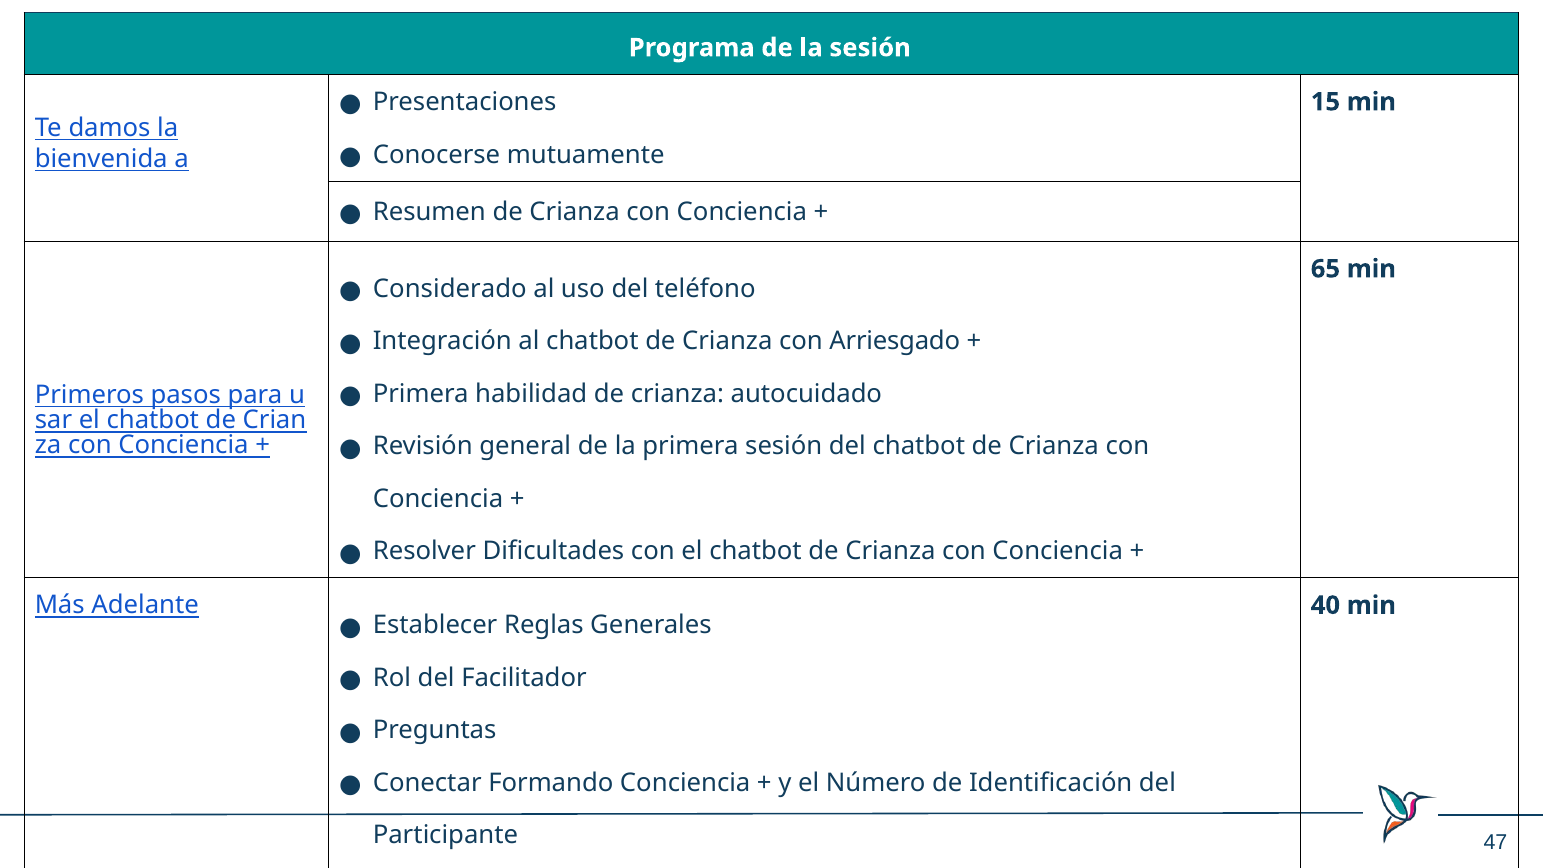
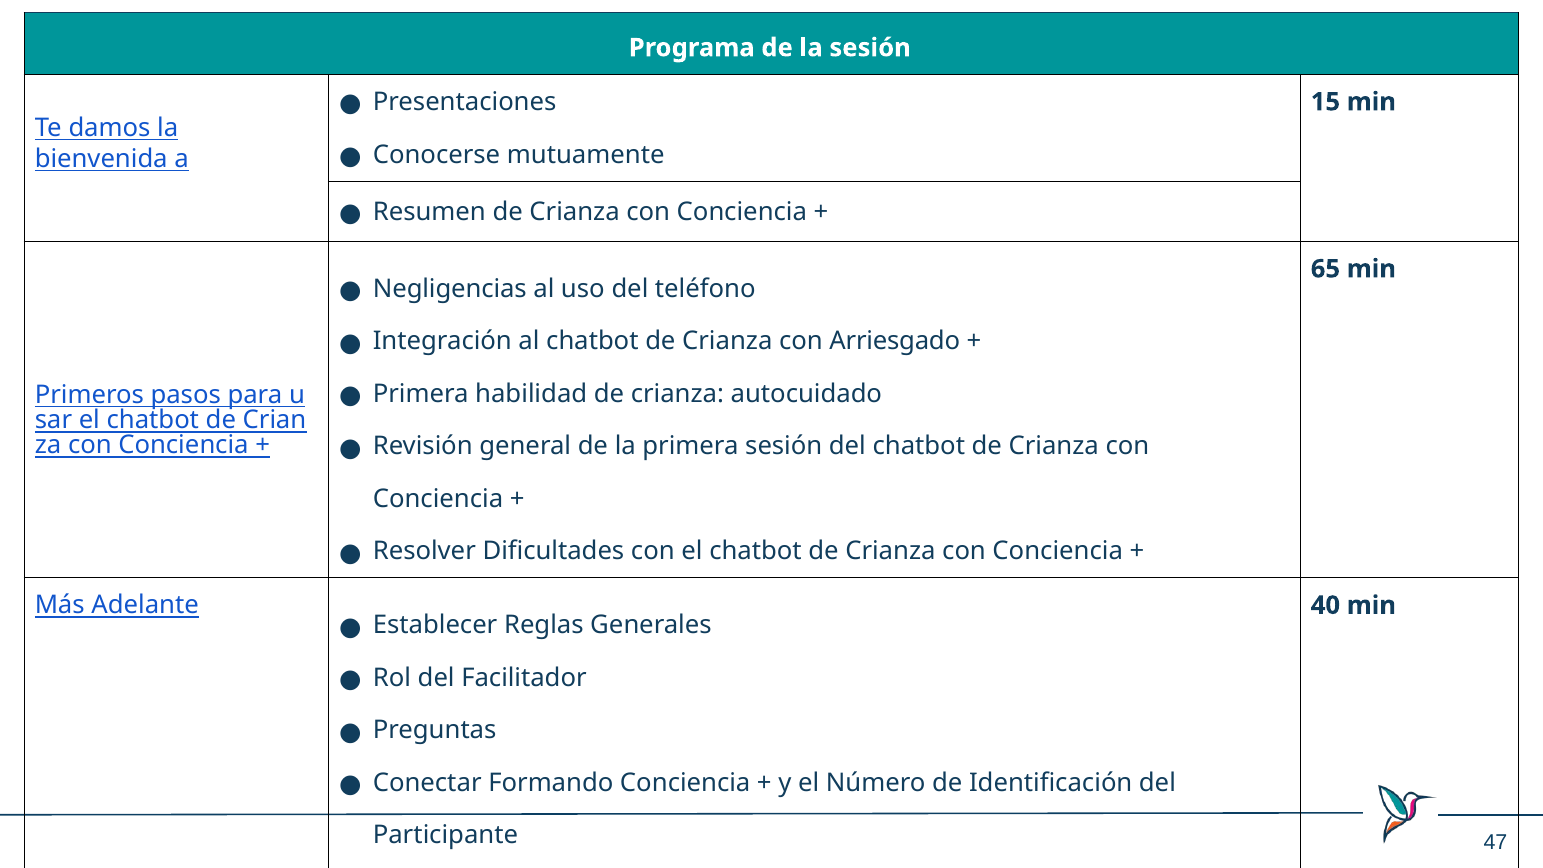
Considerado: Considerado -> Negligencias (450, 289)
